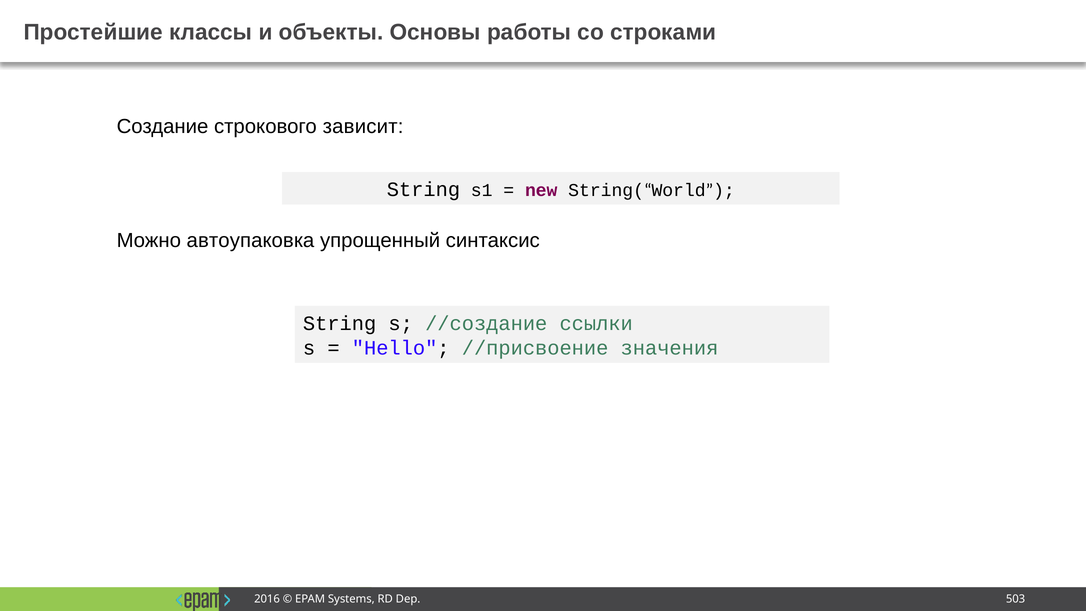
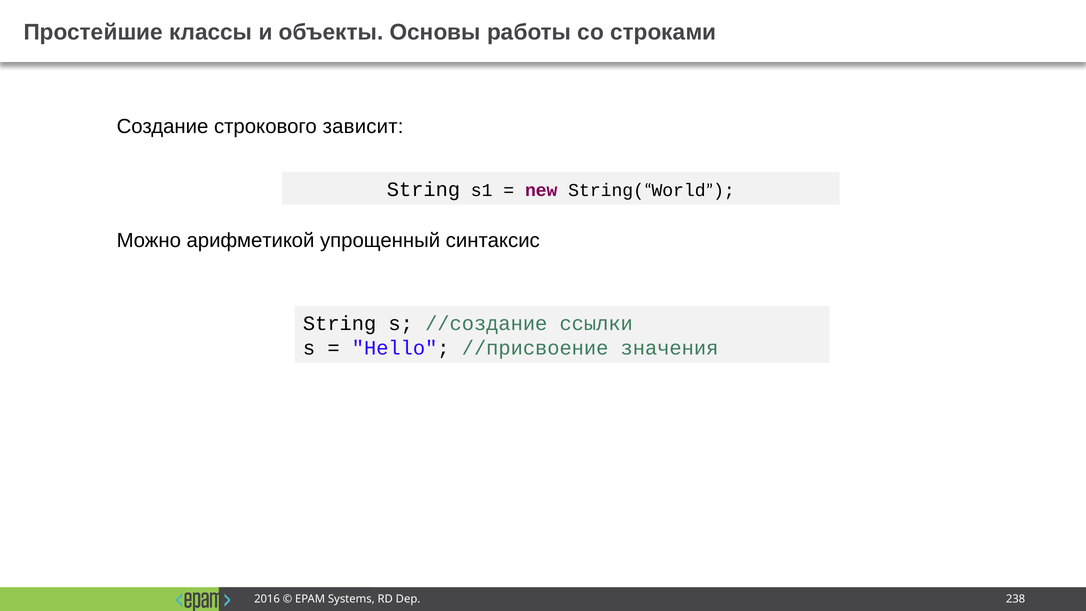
автоупаковка: автоупаковка -> арифметикой (250, 240)
503: 503 -> 238 (1016, 599)
